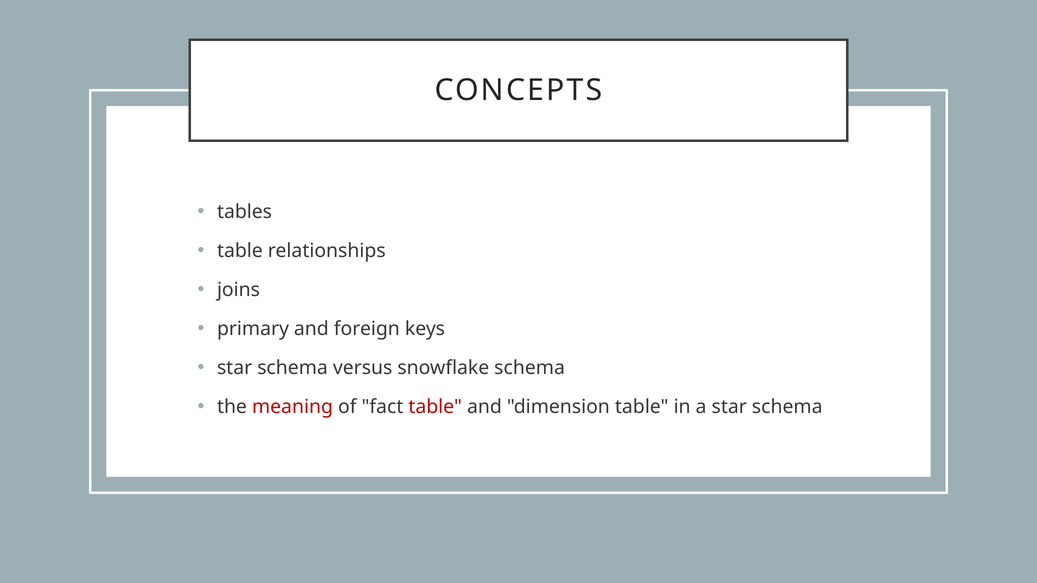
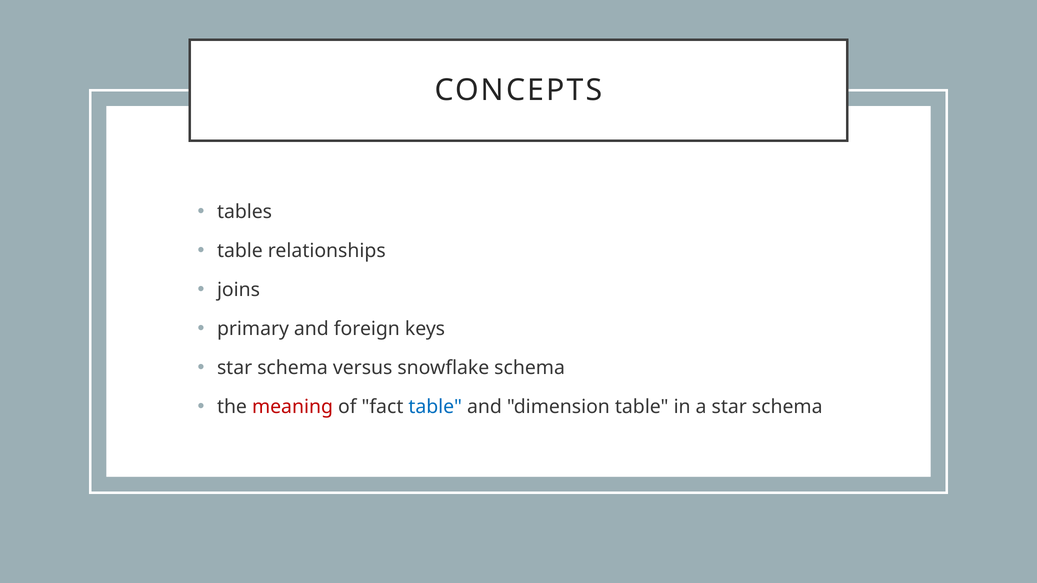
table colour: red -> blue (435, 407)
